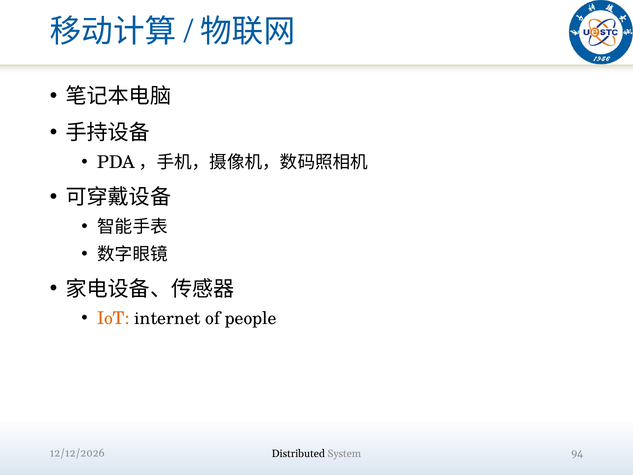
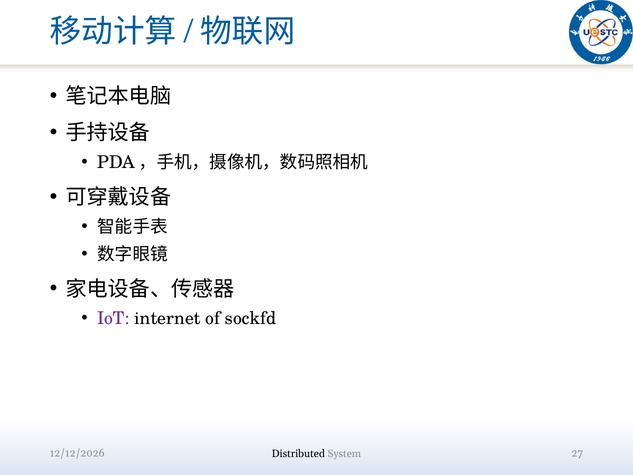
IoT colour: orange -> purple (113, 318)
people: people -> sockfd (251, 318)
94: 94 -> 27 (577, 453)
